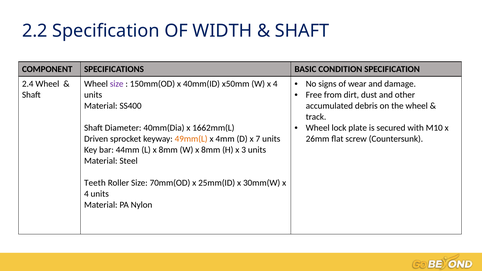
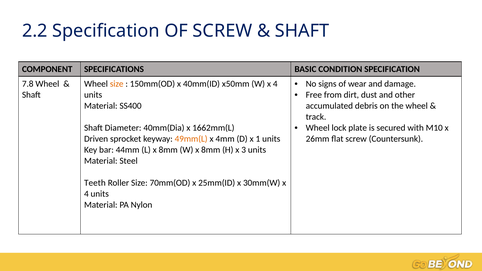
OF WIDTH: WIDTH -> SCREW (222, 31)
2.4: 2.4 -> 7.8 (28, 84)
size colour: purple -> orange (117, 84)
7: 7 -> 1 (258, 139)
